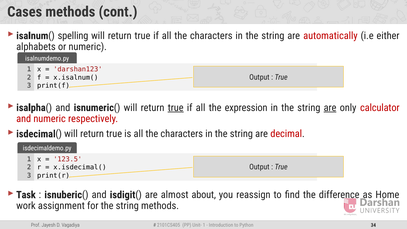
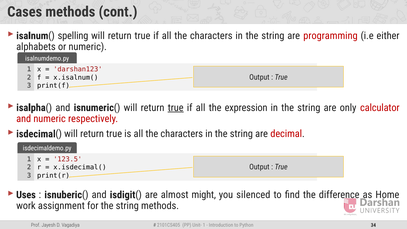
automatically: automatically -> programming (330, 36)
are underline: present -> none (330, 108)
Task: Task -> Uses (26, 195)
about: about -> might (204, 195)
reassign: reassign -> silenced (253, 195)
